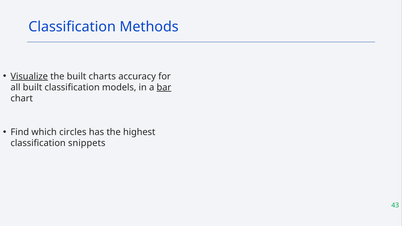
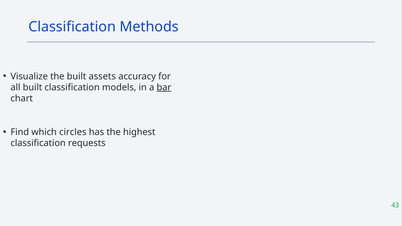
Visualize underline: present -> none (29, 76)
charts: charts -> assets (102, 76)
snippets: snippets -> requests (87, 143)
